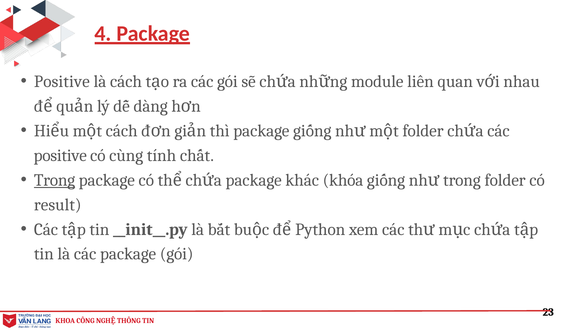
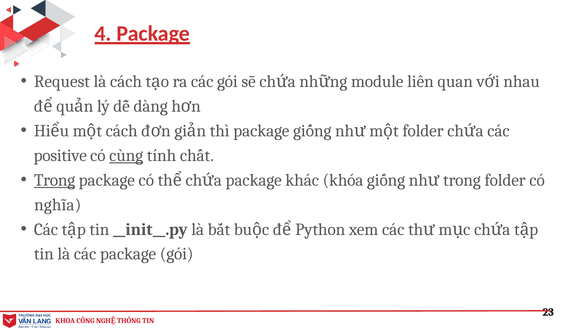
Positive: Positive -> Request (62, 81)
cùng underline: none -> present (126, 155)
result: result -> nghĩa (58, 204)
